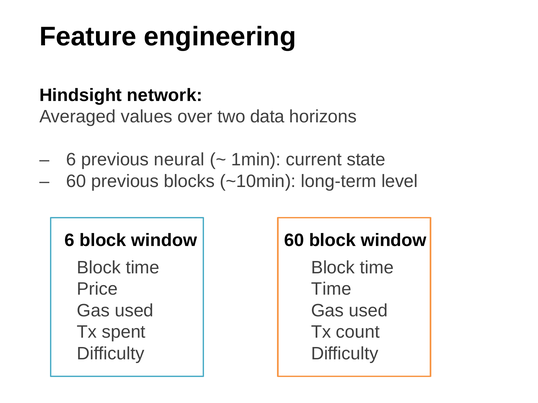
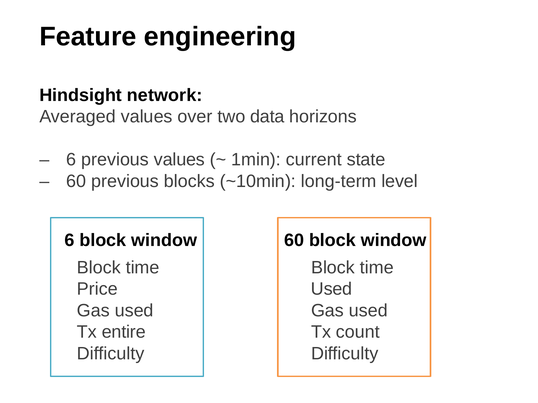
previous neural: neural -> values (179, 160)
Time: Time -> Used (332, 289)
spent: spent -> entire (124, 332)
